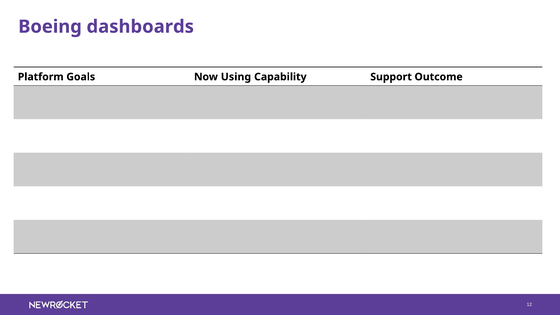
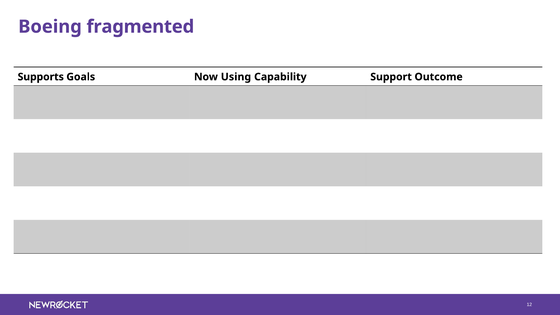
dashboards: dashboards -> fragmented (140, 27)
Platform: Platform -> Supports (41, 77)
